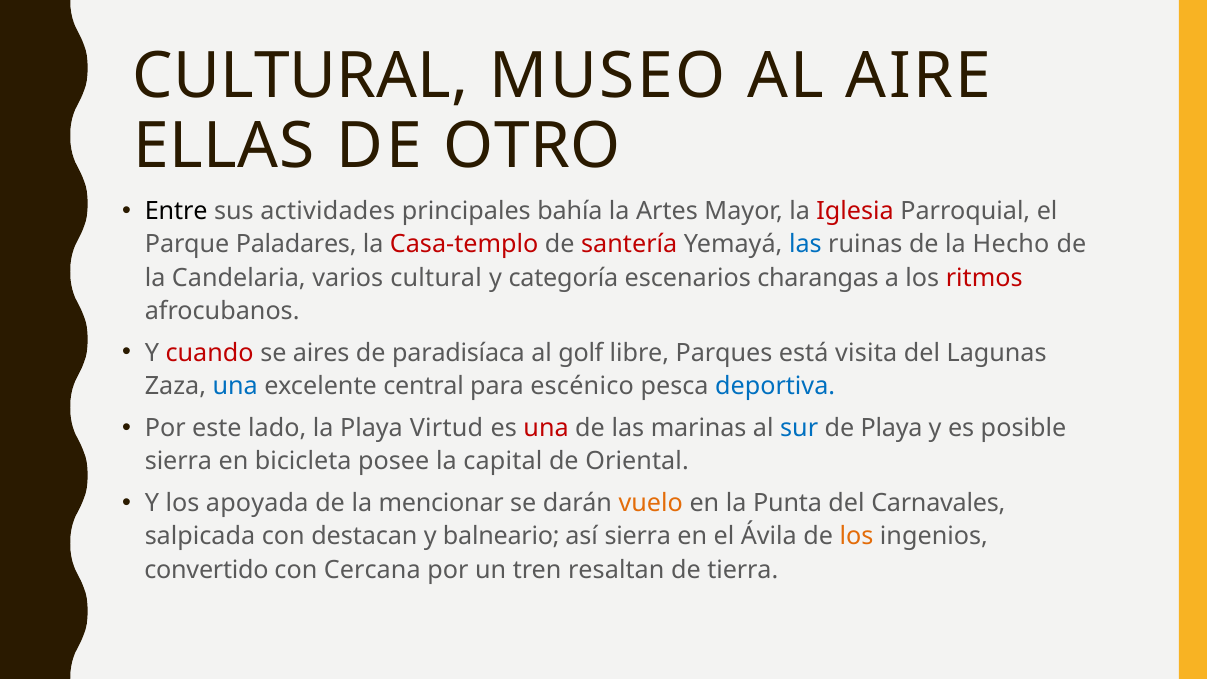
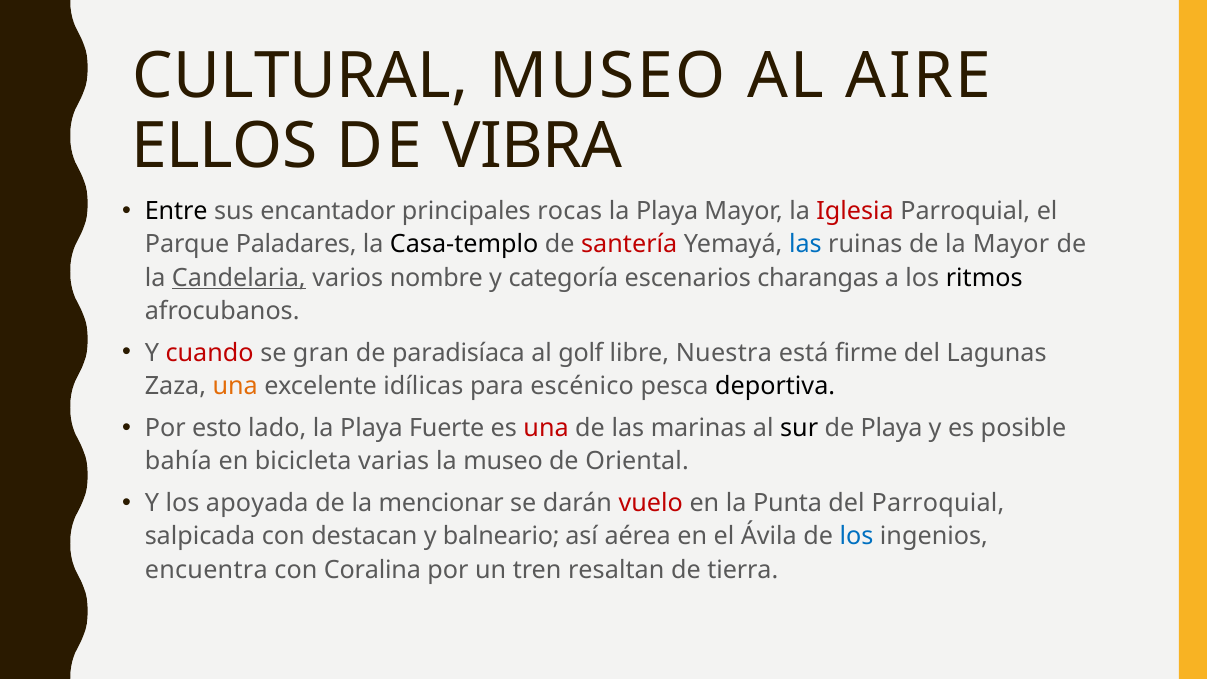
ELLAS: ELLAS -> ELLOS (224, 146)
OTRO: OTRO -> VIBRA (533, 146)
actividades: actividades -> encantador (328, 211)
bahía: bahía -> rocas (570, 211)
Artes: Artes -> Playa (667, 211)
Casa-templo colour: red -> black (464, 245)
la Hecho: Hecho -> Mayor (1011, 245)
Candelaria underline: none -> present (239, 278)
varios cultural: cultural -> nombre (436, 278)
ritmos colour: red -> black (984, 278)
aires: aires -> gran (321, 353)
Parques: Parques -> Nuestra (724, 353)
visita: visita -> firme (866, 353)
una colour: blue -> orange (235, 386)
central: central -> idílicas (423, 386)
deportiva colour: blue -> black (775, 386)
este: este -> esto (217, 428)
Virtud: Virtud -> Fuerte (447, 428)
sur colour: blue -> black (799, 428)
sierra: sierra -> bahía (178, 461)
posee: posee -> varias (394, 461)
la capital: capital -> museo (503, 461)
vuelo colour: orange -> red (651, 503)
del Carnavales: Carnavales -> Parroquial (938, 503)
así sierra: sierra -> aérea (638, 536)
los colour: orange -> blue (857, 536)
convertido: convertido -> encuentra (206, 570)
Cercana: Cercana -> Coralina (372, 570)
